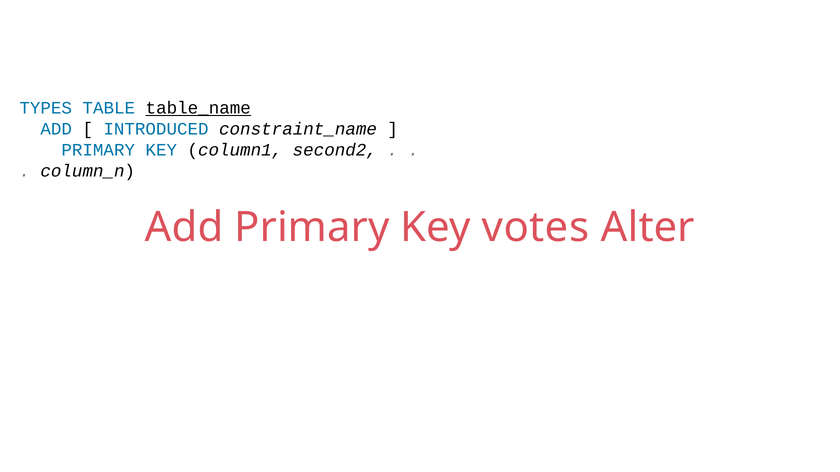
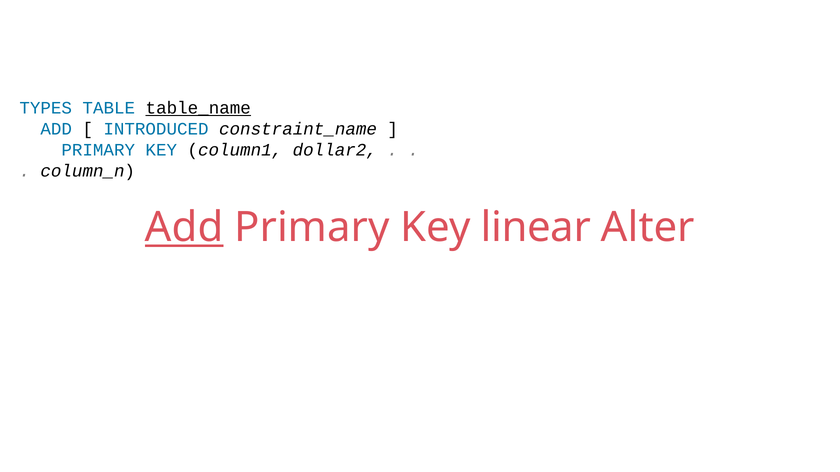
second2: second2 -> dollar2 (335, 150)
Add underline: none -> present (184, 228)
votes: votes -> linear (536, 228)
